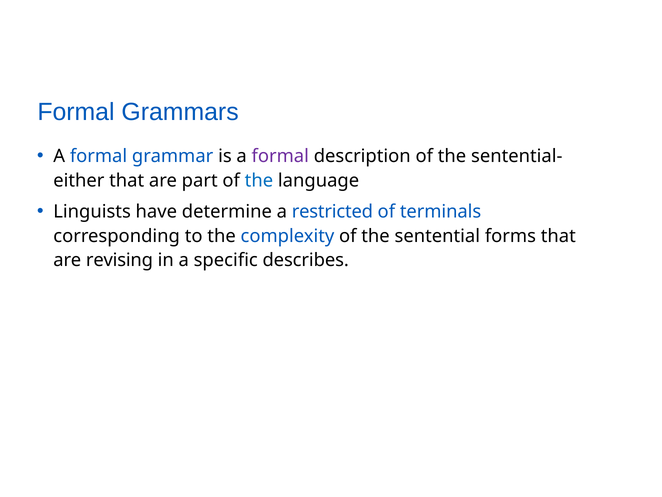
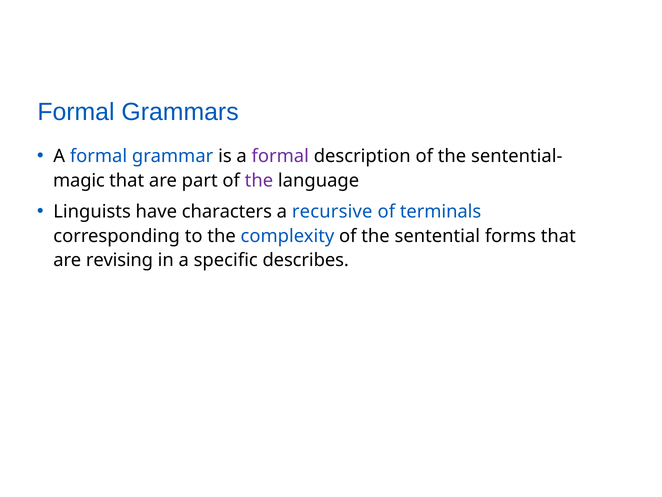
either: either -> magic (79, 180)
the colour: blue -> purple (259, 180)
determine: determine -> characters (227, 212)
restricted: restricted -> recursive (332, 212)
